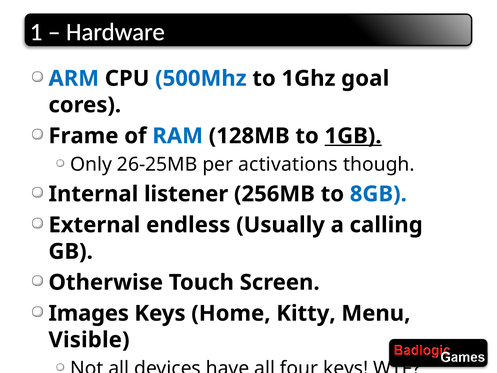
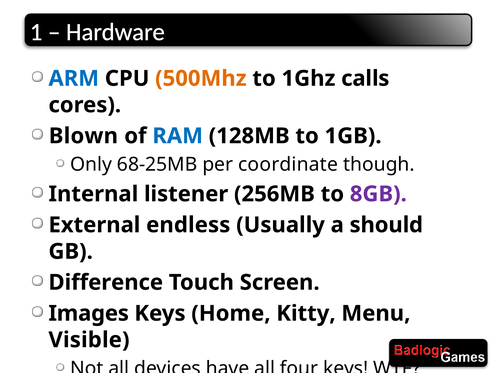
500Mhz colour: blue -> orange (201, 78)
goal: goal -> calls (365, 78)
Frame: Frame -> Blown (83, 136)
1GB underline: present -> none (353, 136)
26-25MB: 26-25MB -> 68-25MB (157, 164)
activations: activations -> coordinate (288, 164)
8GB colour: blue -> purple (378, 194)
calling: calling -> should (386, 225)
Otherwise: Otherwise -> Difference (106, 282)
